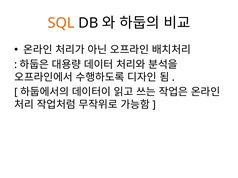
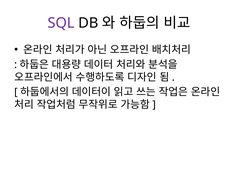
SQL colour: orange -> purple (61, 23)
